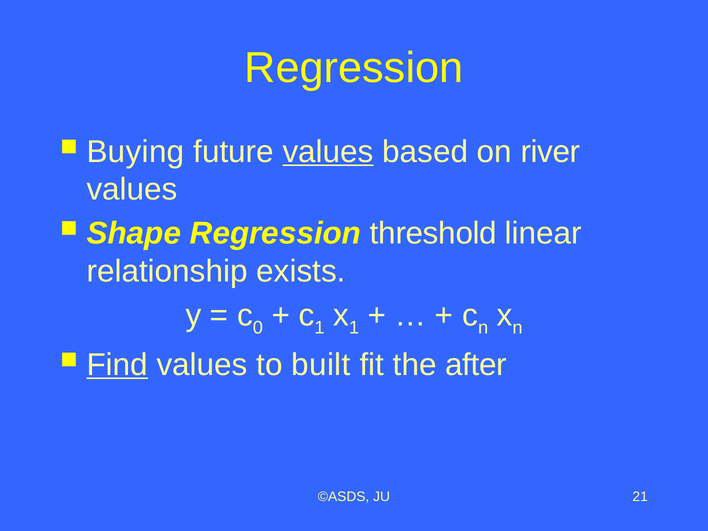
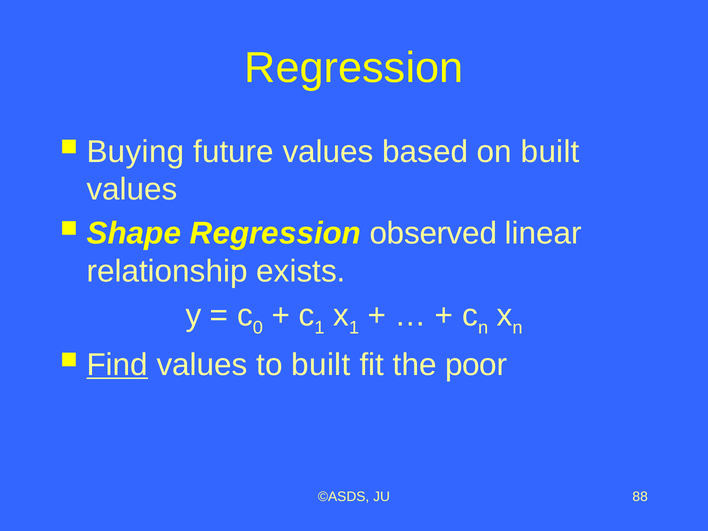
values underline: present -> none (328, 152)
on river: river -> built (550, 152)
threshold: threshold -> observed (433, 234)
after: after -> poor (476, 365)
21: 21 -> 88 (640, 497)
